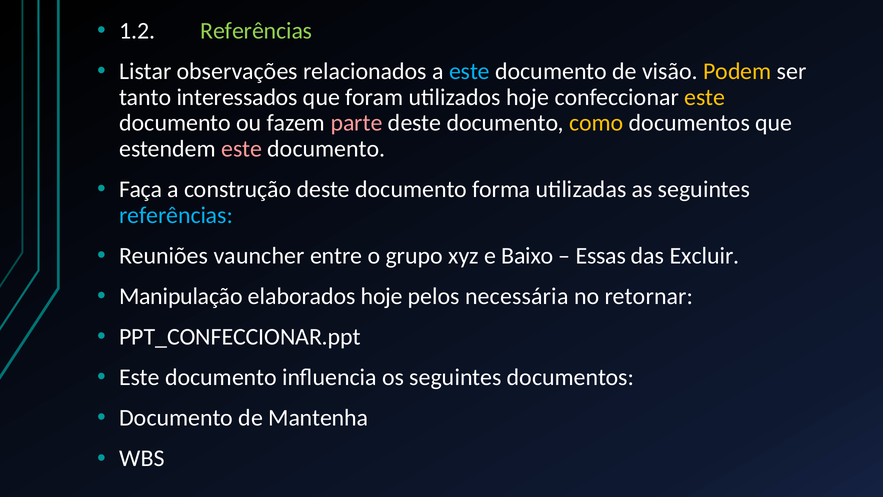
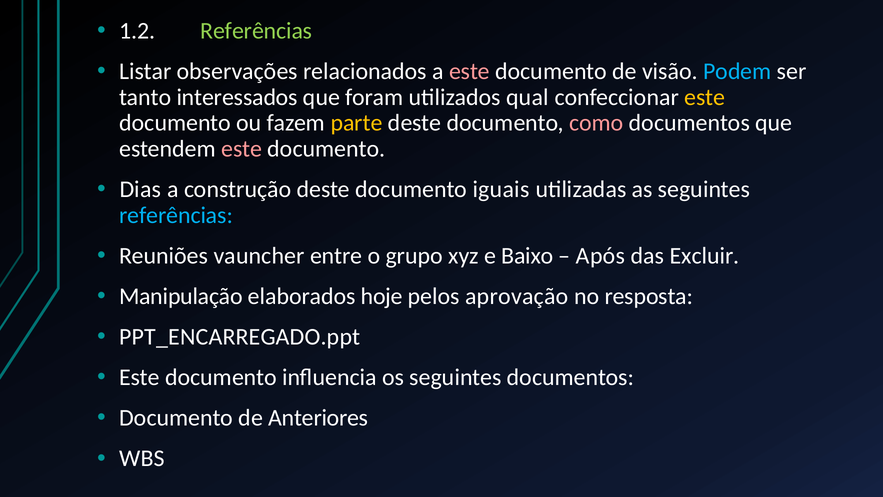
este colour: light blue -> pink (469, 71)
Podem colour: yellow -> light blue (737, 71)
utilizados hoje: hoje -> qual (528, 97)
parte colour: pink -> yellow (357, 123)
como colour: yellow -> pink (596, 123)
Faça: Faça -> Dias (140, 189)
forma: forma -> iguais (501, 189)
Essas: Essas -> Após (601, 256)
necessária: necessária -> aprovação (517, 296)
retornar: retornar -> resposta (649, 296)
PPT_CONFECCIONAR.ppt: PPT_CONFECCIONAR.ppt -> PPT_ENCARREGADO.ppt (240, 337)
Mantenha: Mantenha -> Anteriores (318, 418)
